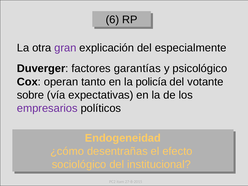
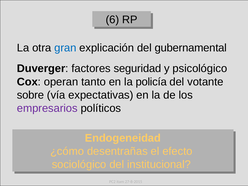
gran colour: purple -> blue (65, 48)
especialmente: especialmente -> gubernamental (191, 48)
garantías: garantías -> seguridad (137, 69)
